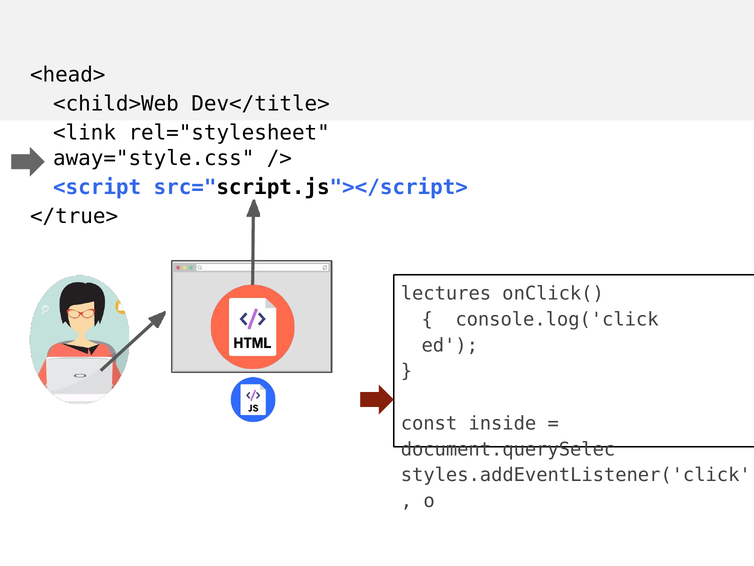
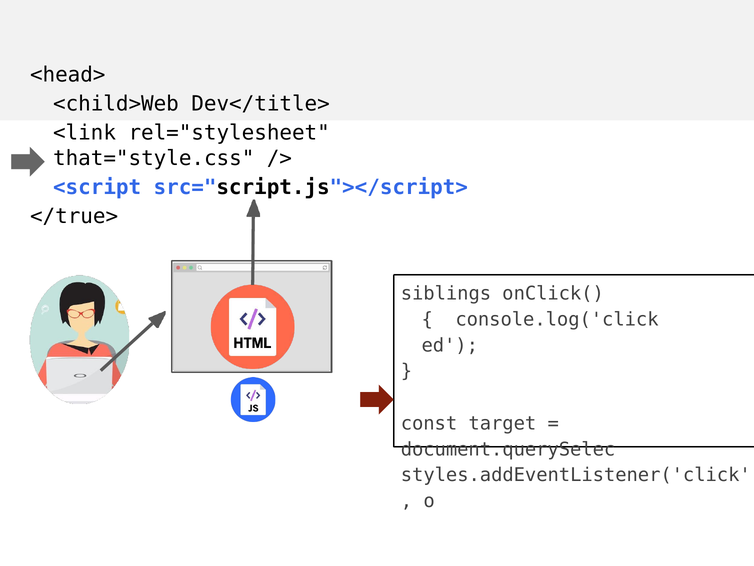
away="style.css: away="style.css -> that="style.css (154, 158)
lectures: lectures -> siblings (446, 293)
inside: inside -> target (502, 423)
